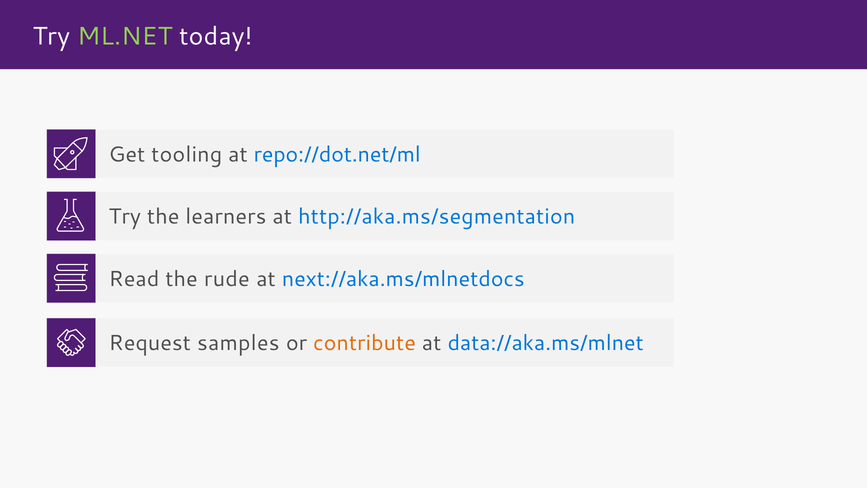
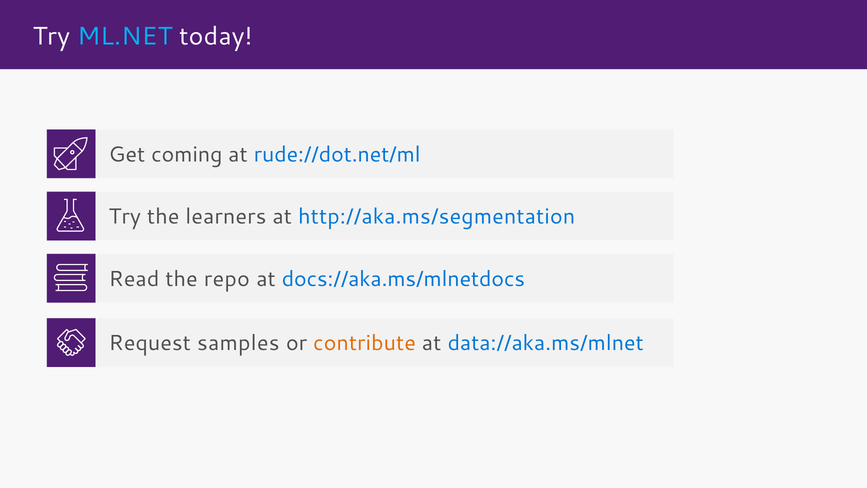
ML.NET colour: light green -> light blue (125, 36)
tooling: tooling -> coming (187, 154)
repo://dot.net/ml: repo://dot.net/ml -> rude://dot.net/ml (337, 154)
rude: rude -> repo (227, 279)
next://aka.ms/mlnetdocs: next://aka.ms/mlnetdocs -> docs://aka.ms/mlnetdocs (403, 279)
